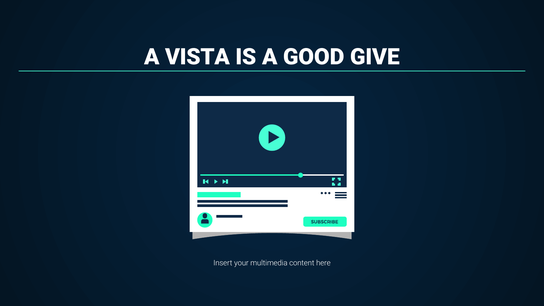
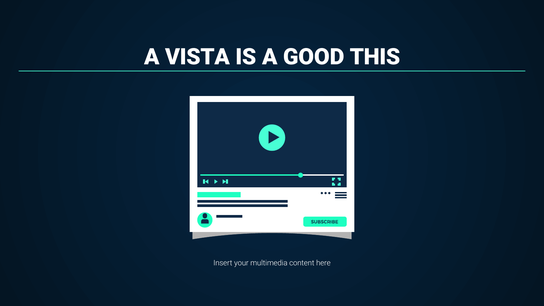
GIVE: GIVE -> THIS (375, 57)
